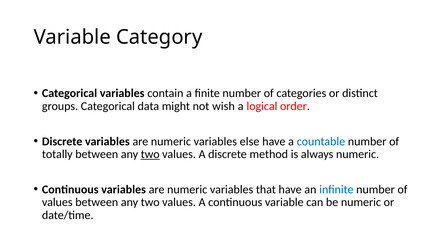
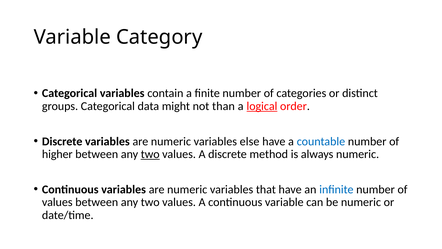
wish: wish -> than (223, 106)
logical underline: none -> present (262, 106)
totally: totally -> higher (57, 154)
